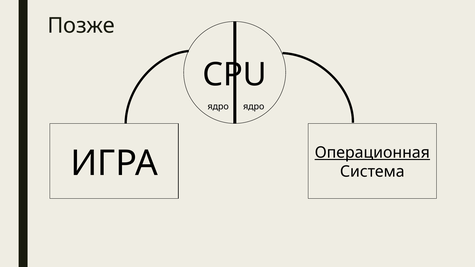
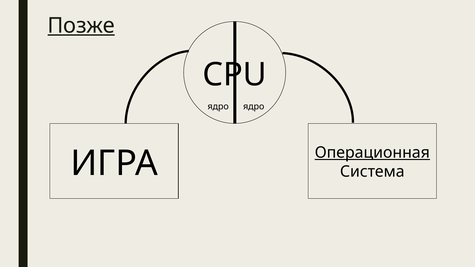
Позже underline: none -> present (81, 26)
